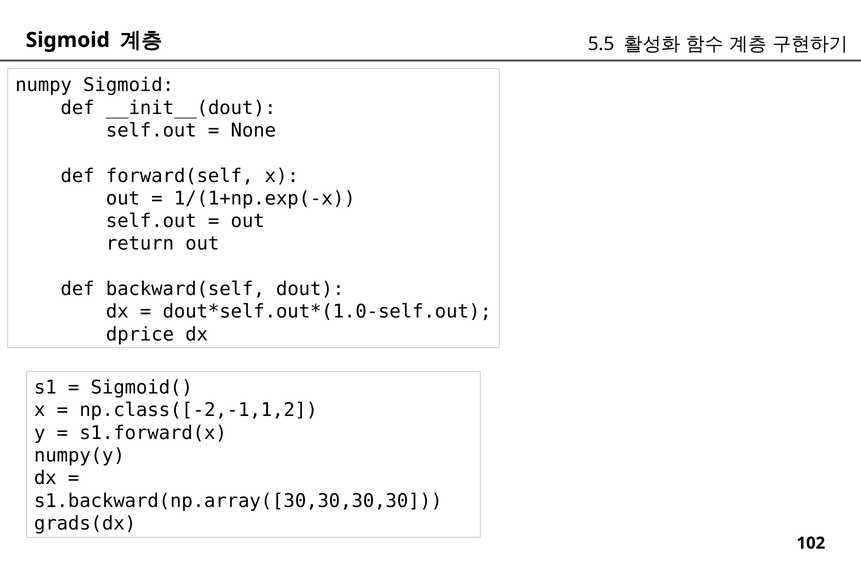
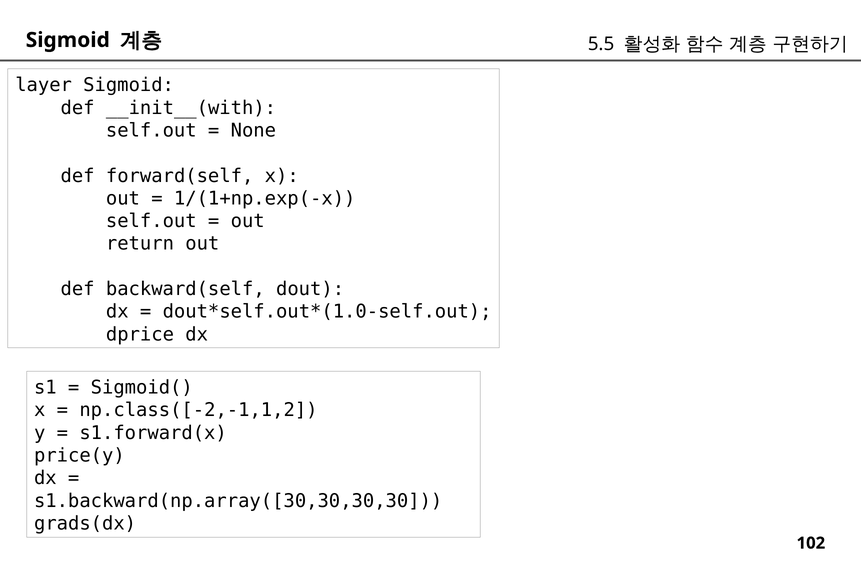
numpy: numpy -> layer (44, 85)
__init__(dout: __init__(dout -> __init__(with (191, 108)
numpy(y: numpy(y -> price(y (79, 455)
